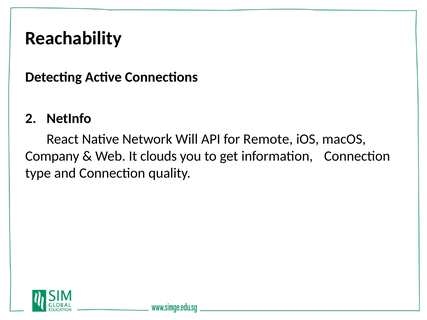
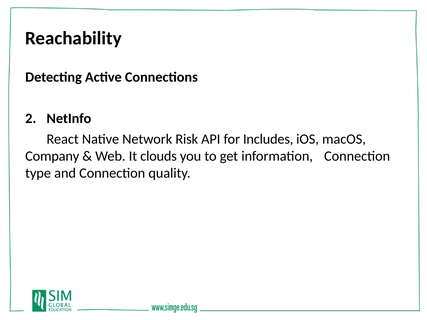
Will: Will -> Risk (187, 139)
Remote: Remote -> Includes (268, 139)
